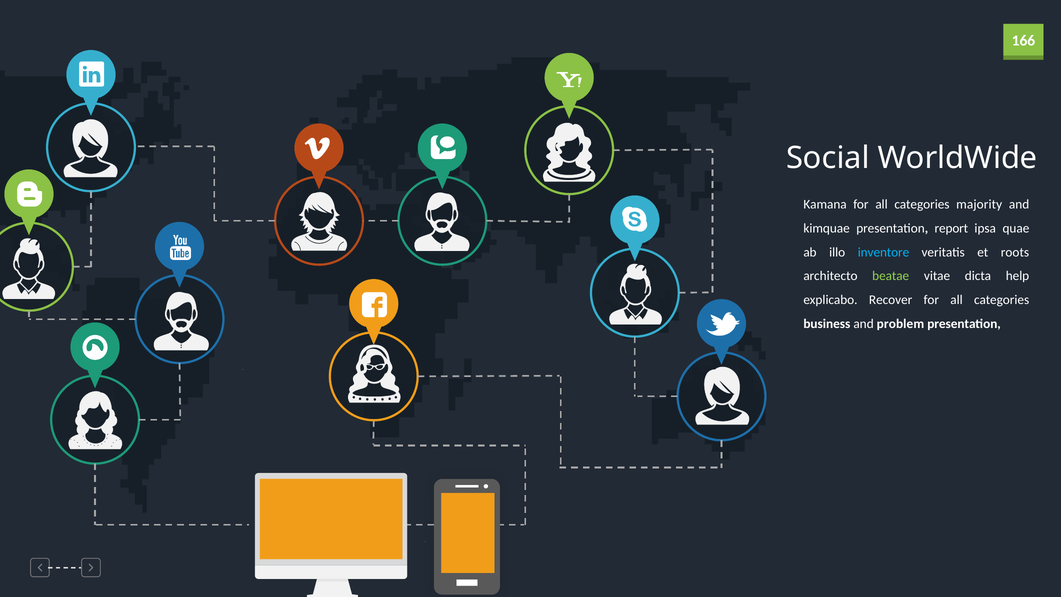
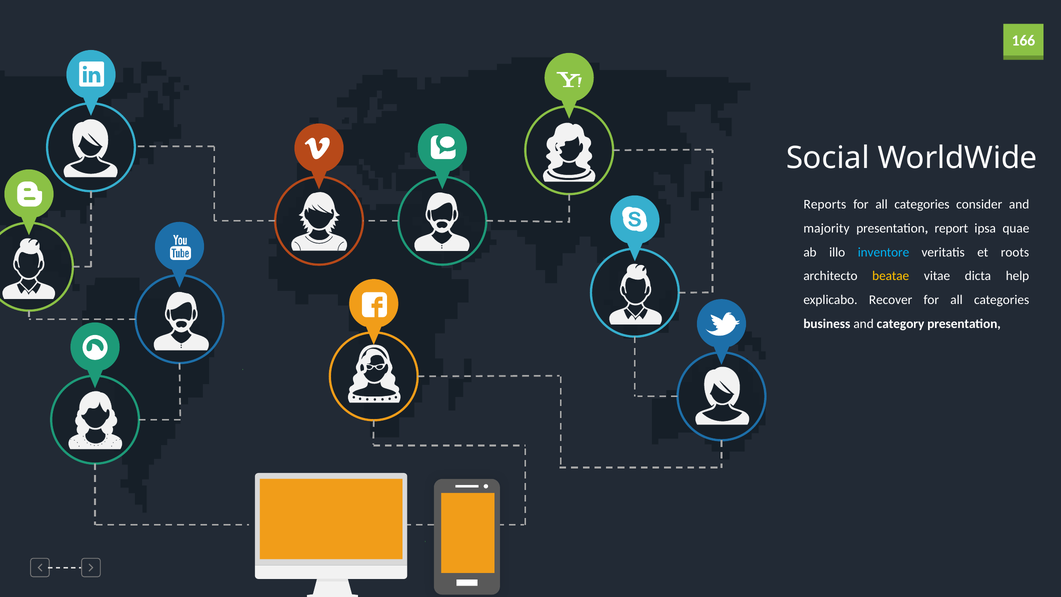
Kamana: Kamana -> Reports (825, 204)
majority: majority -> consider (979, 204)
kimquae: kimquae -> majority (826, 228)
beatae colour: light green -> yellow (891, 276)
problem: problem -> category (901, 324)
